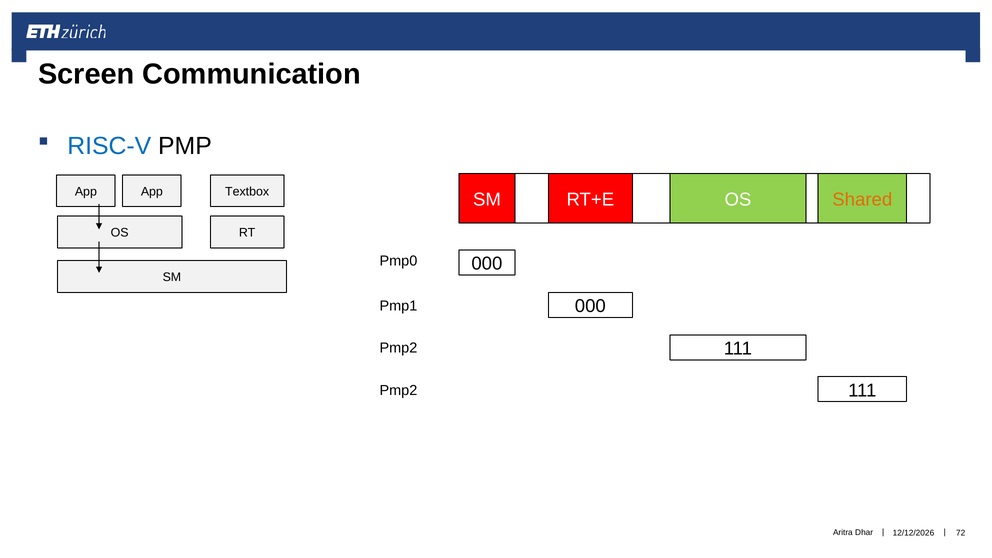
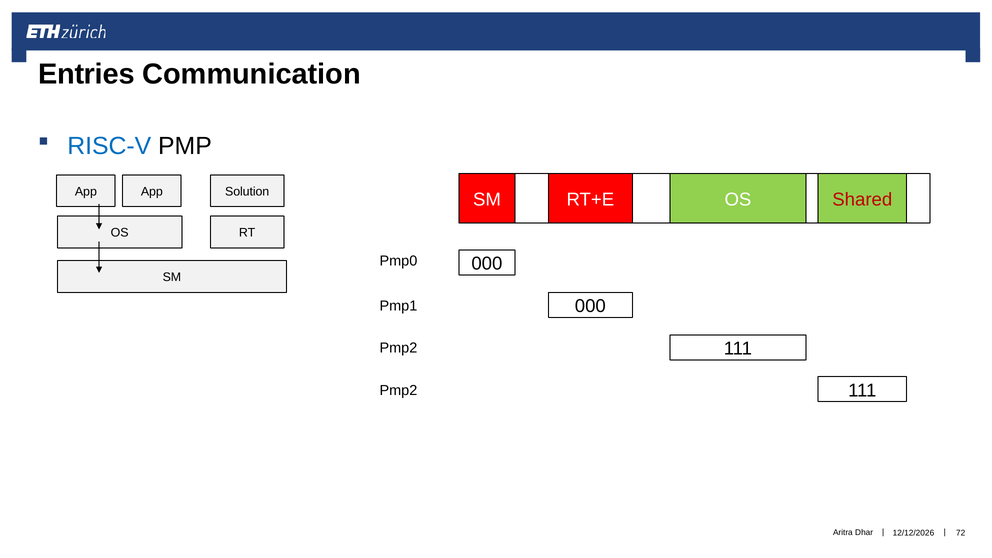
Screen: Screen -> Entries (86, 74)
Textbox: Textbox -> Solution (247, 192)
Shared colour: orange -> red (862, 200)
